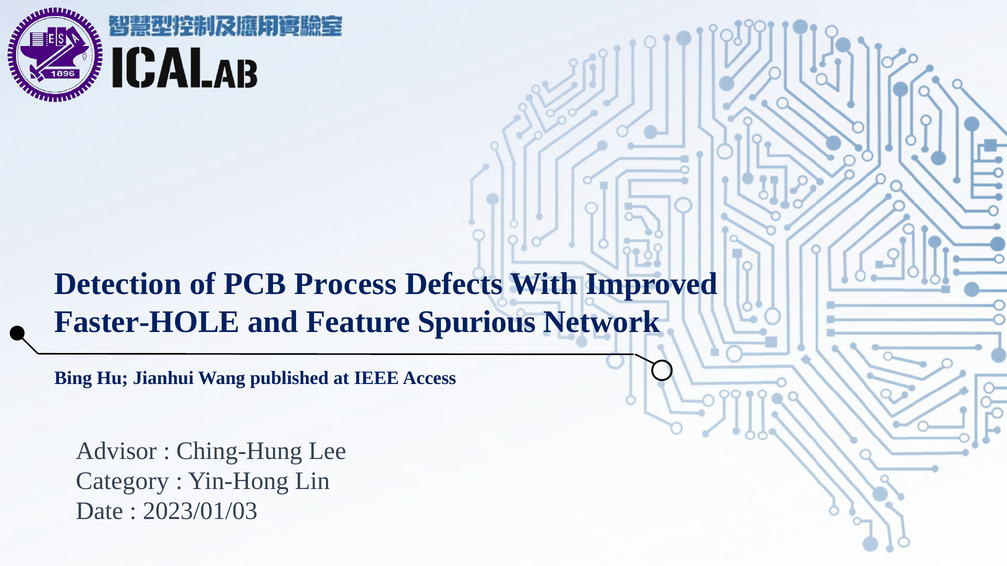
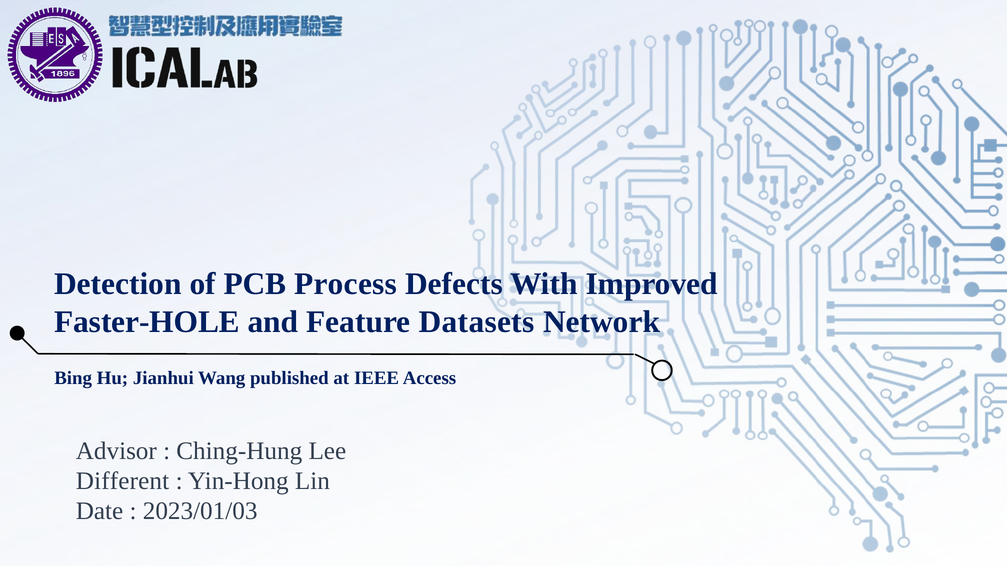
Spurious: Spurious -> Datasets (477, 322)
Category: Category -> Different (123, 481)
